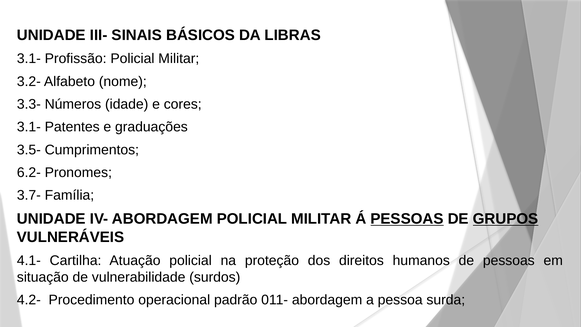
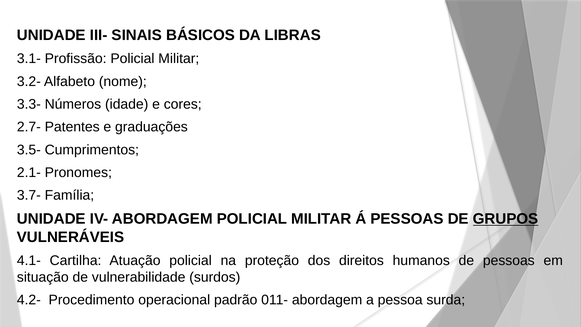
3.1-: 3.1- -> 2.7- (29, 127)
6.2-: 6.2- -> 2.1- (29, 172)
PESSOAS underline: present -> none (407, 219)
